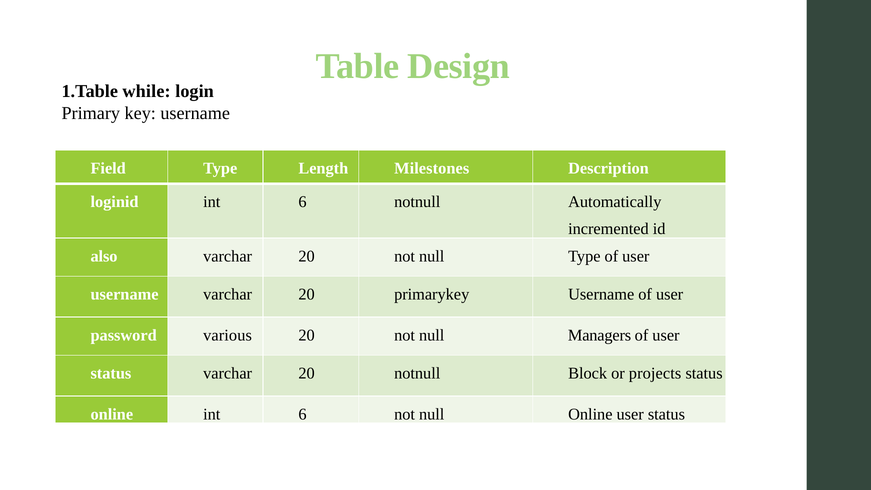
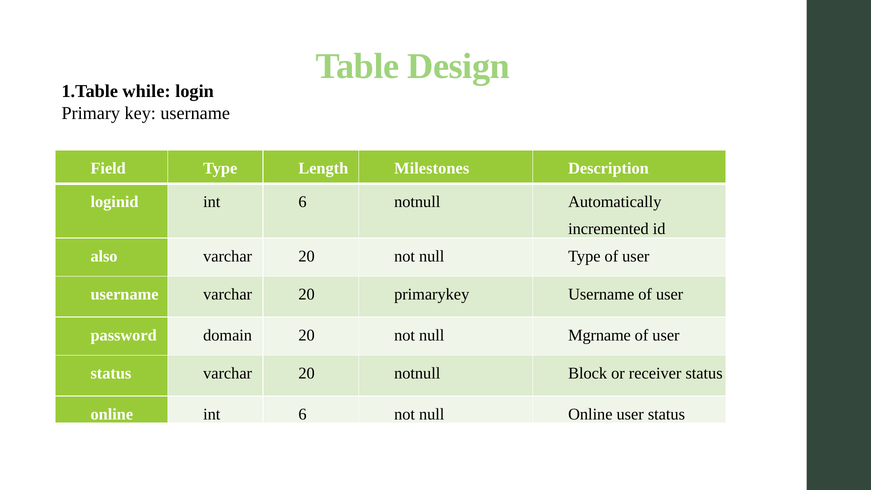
various: various -> domain (228, 335)
Managers: Managers -> Mgrname (600, 335)
projects: projects -> receiver (655, 373)
